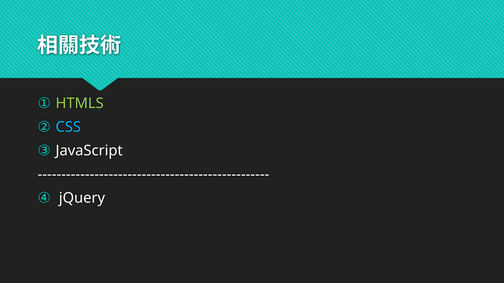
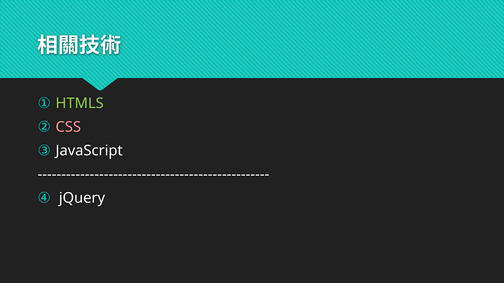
CSS colour: light blue -> pink (68, 127)
